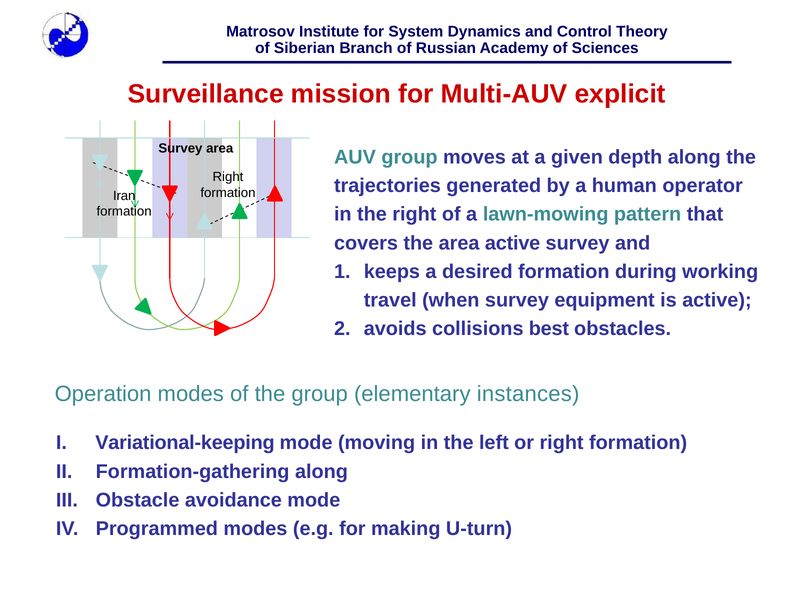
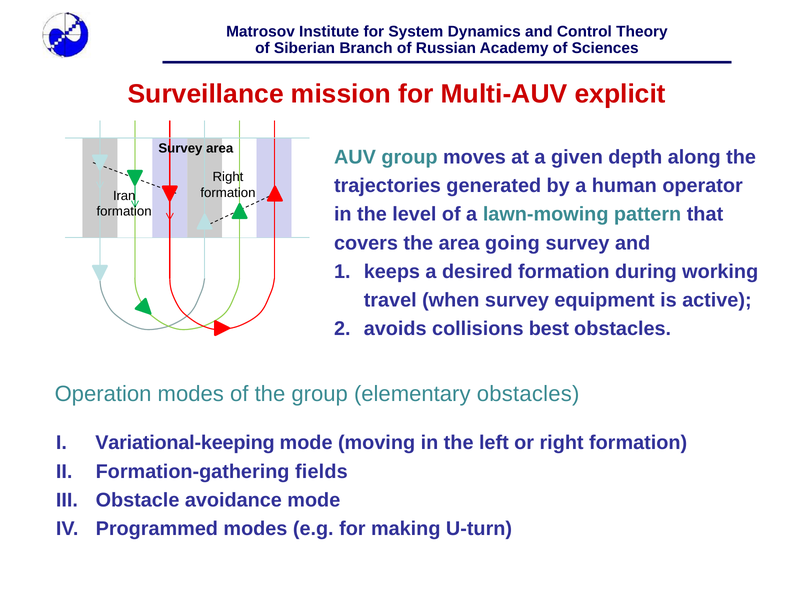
the right: right -> level (414, 214)
area active: active -> going (512, 243)
elementary instances: instances -> obstacles (528, 394)
Formation-gathering along: along -> fields (321, 471)
